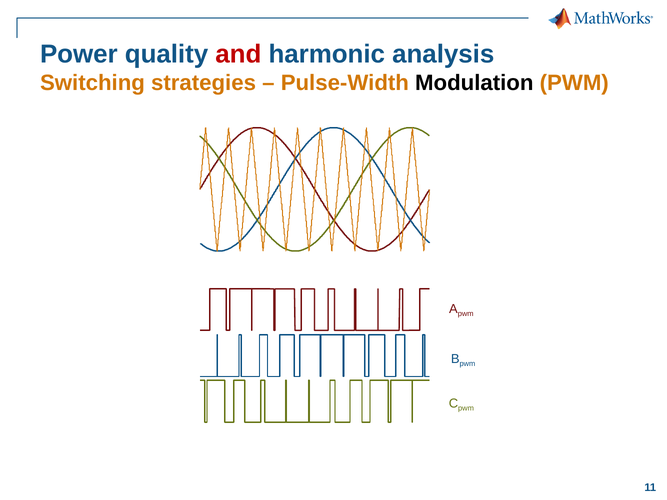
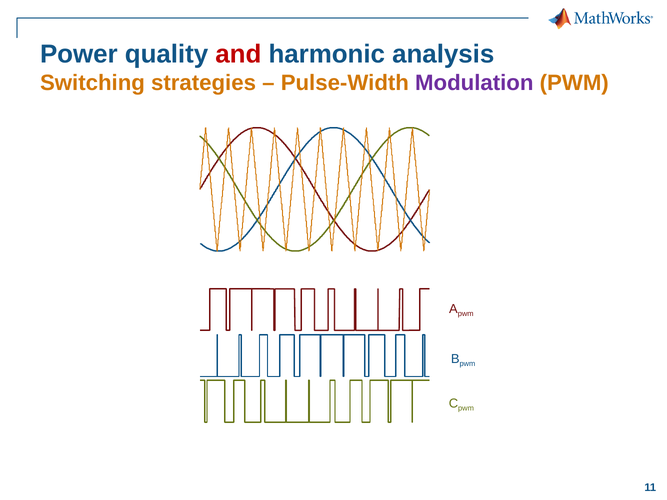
Modulation colour: black -> purple (474, 83)
